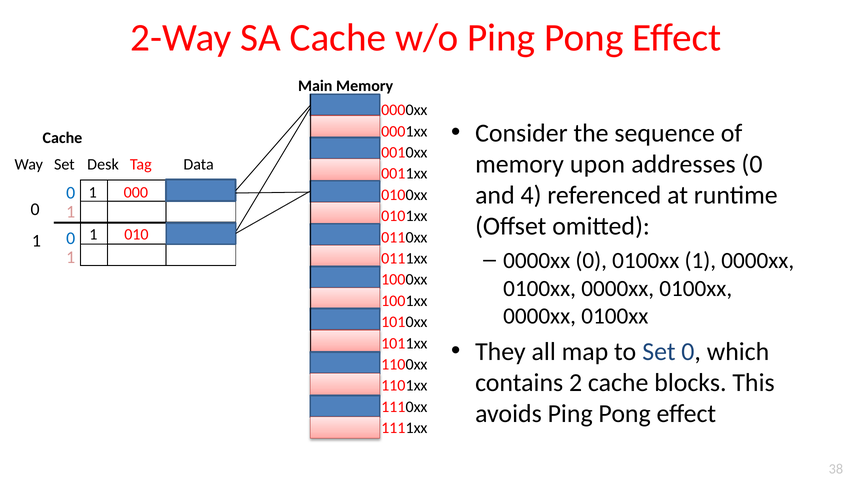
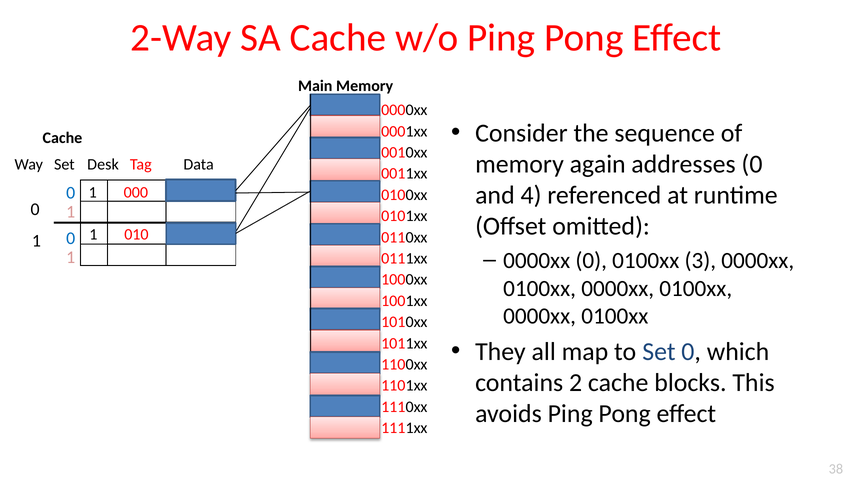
upon: upon -> again (598, 164)
0100xx 1: 1 -> 3 (700, 260)
